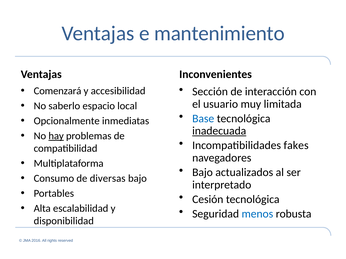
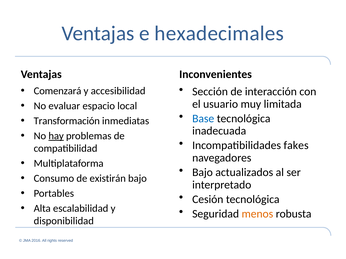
mantenimiento: mantenimiento -> hexadecimales (219, 33)
saberlo: saberlo -> evaluar (64, 106)
Opcionalmente: Opcionalmente -> Transformación (67, 121)
inadecuada underline: present -> none (219, 131)
diversas: diversas -> existirán (108, 179)
menos colour: blue -> orange (257, 214)
